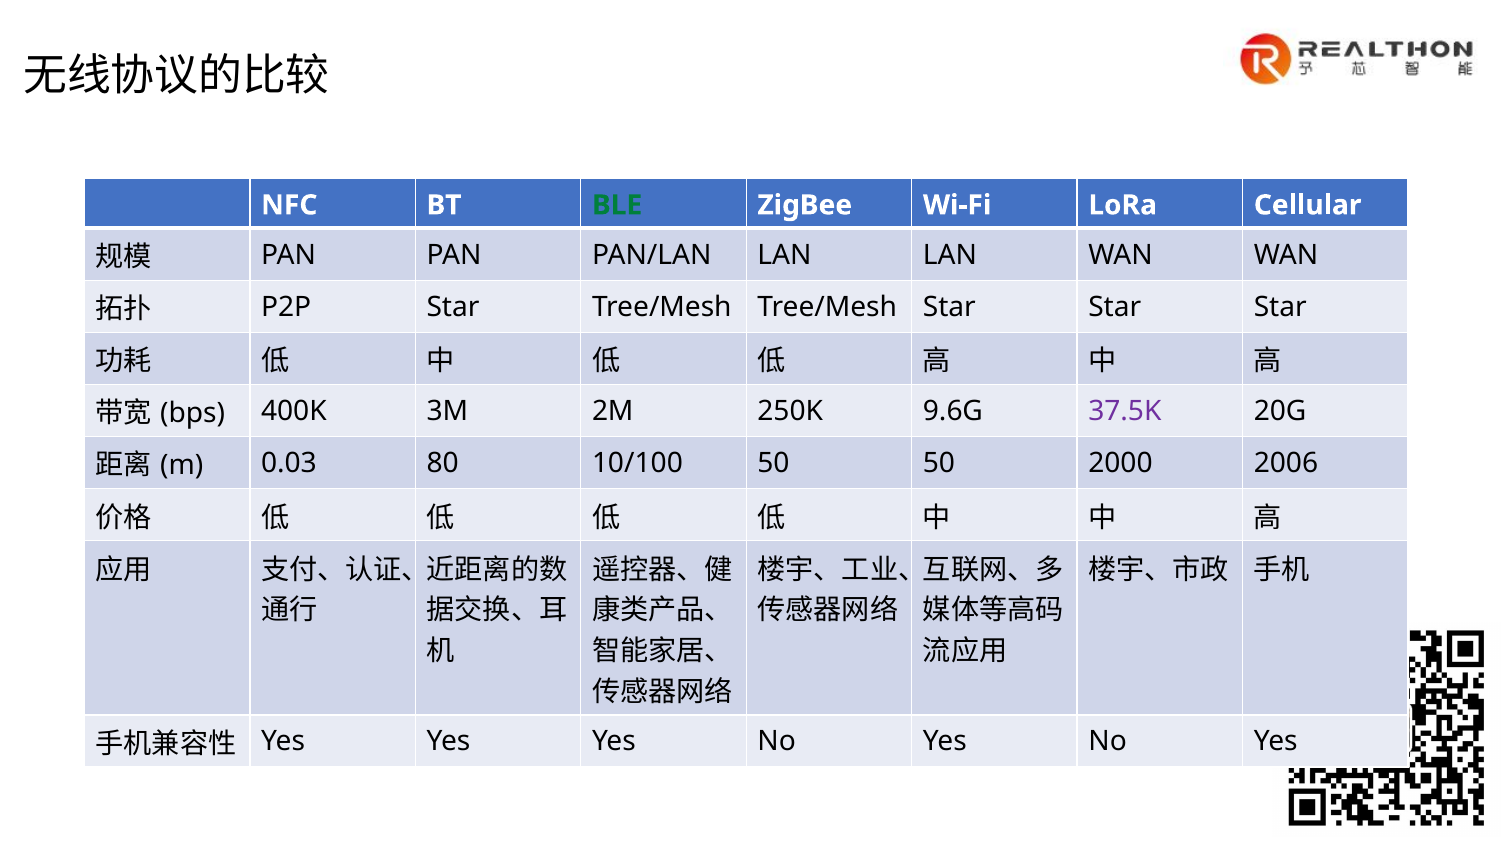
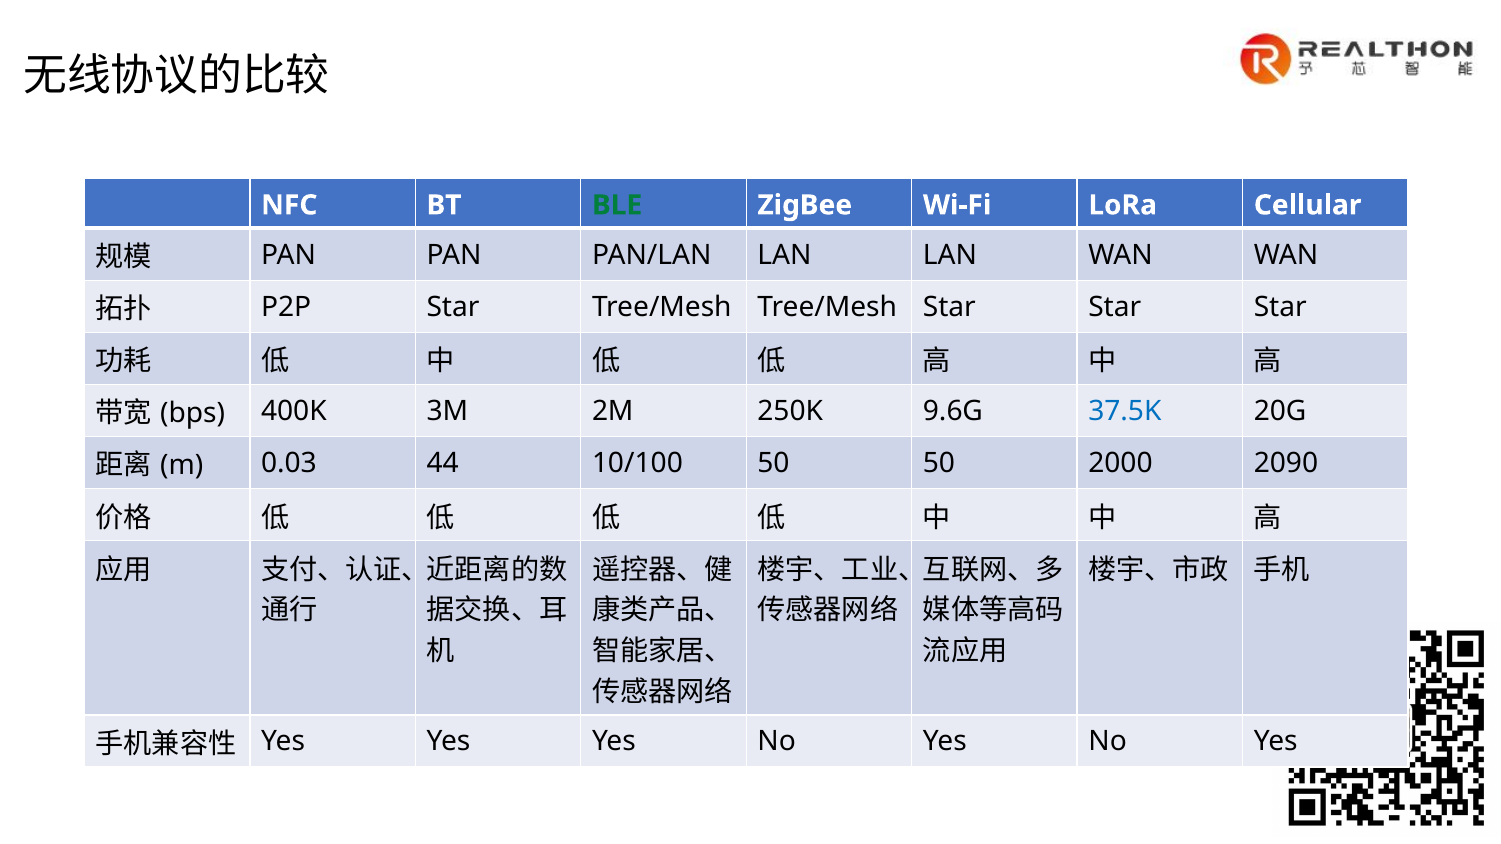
37.5K colour: purple -> blue (1125, 411)
80: 80 -> 44 (443, 463)
2006: 2006 -> 2090 (1286, 463)
